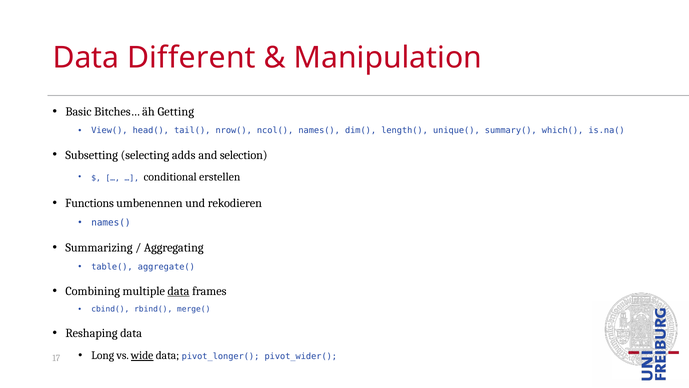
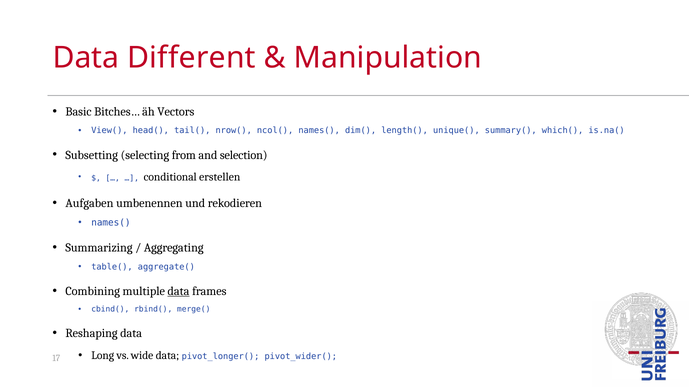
Getting: Getting -> Vectors (176, 111)
adds: adds -> from (184, 155)
Functions: Functions -> Aufgaben (89, 203)
wide underline: present -> none (142, 355)
